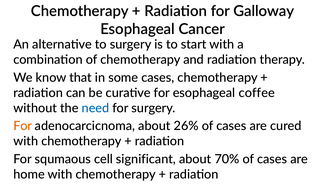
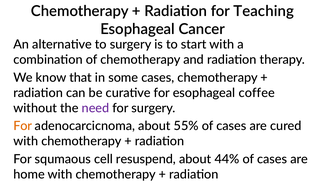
Galloway: Galloway -> Teaching (264, 11)
need colour: blue -> purple (95, 108)
26%: 26% -> 55% (186, 126)
significant: significant -> resuspend (146, 159)
70%: 70% -> 44% (227, 159)
